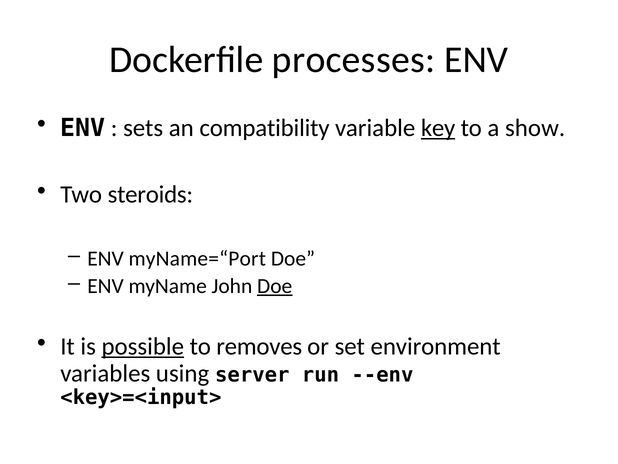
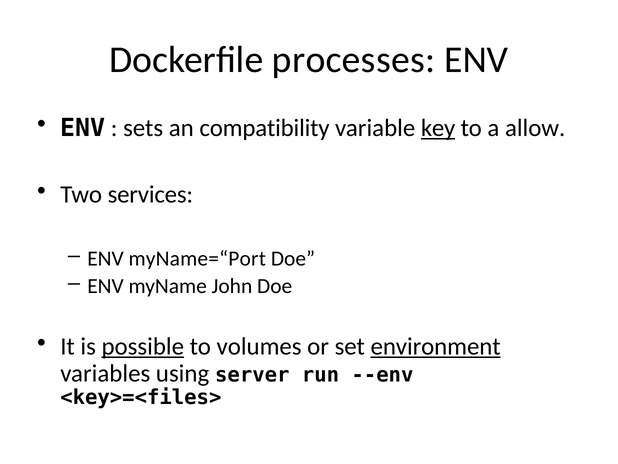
show: show -> allow (535, 128)
steroids: steroids -> services (150, 195)
Doe underline: present -> none (275, 286)
removes: removes -> volumes (259, 346)
environment underline: none -> present (436, 346)
<key>=<input>: <key>=<input> -> <key>=<files> (141, 397)
